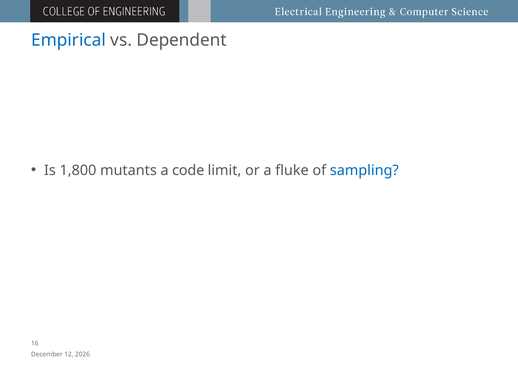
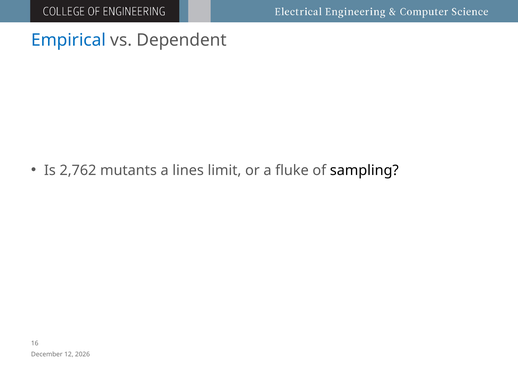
1,800: 1,800 -> 2,762 (78, 171)
code: code -> lines (188, 171)
sampling colour: blue -> black (364, 171)
